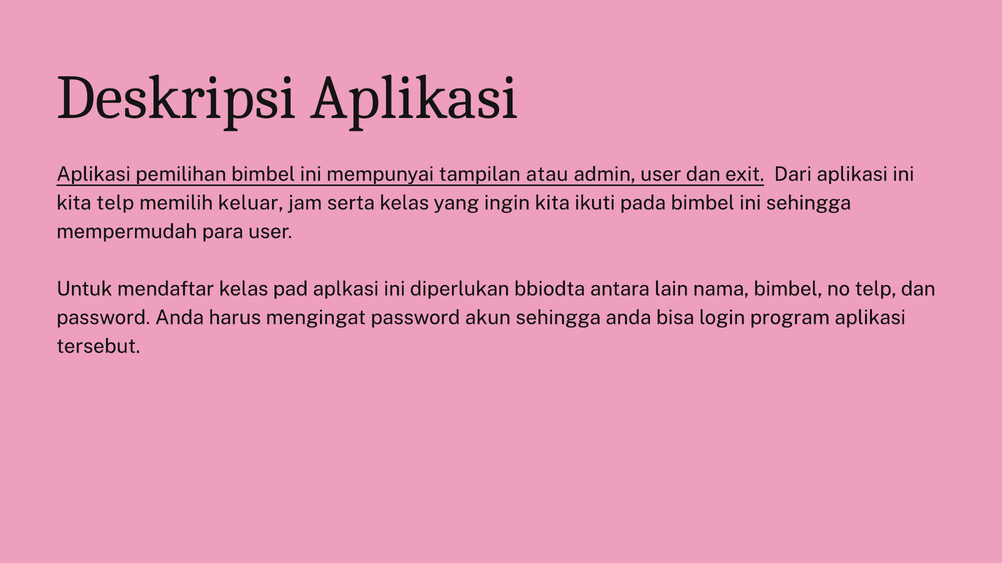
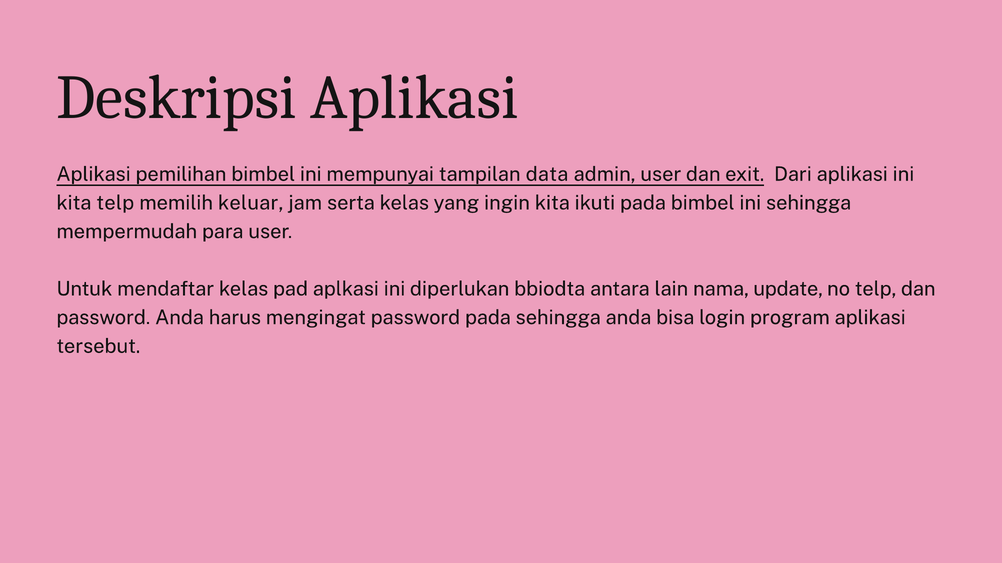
atau: atau -> data (547, 174)
nama bimbel: bimbel -> update (788, 289)
password akun: akun -> pada (488, 318)
